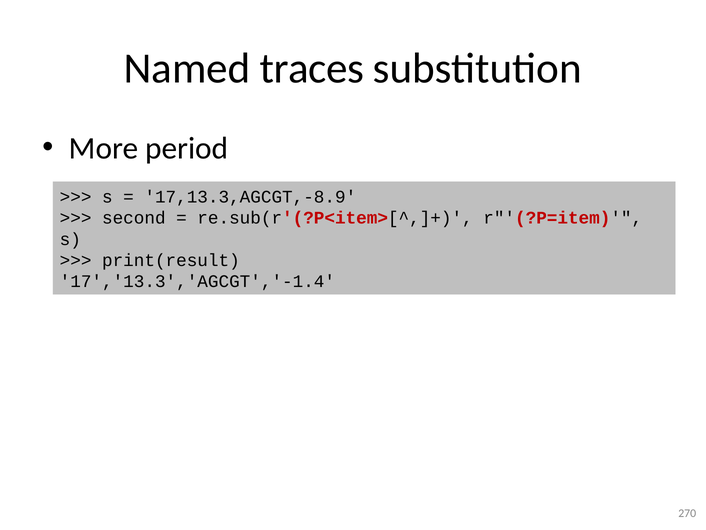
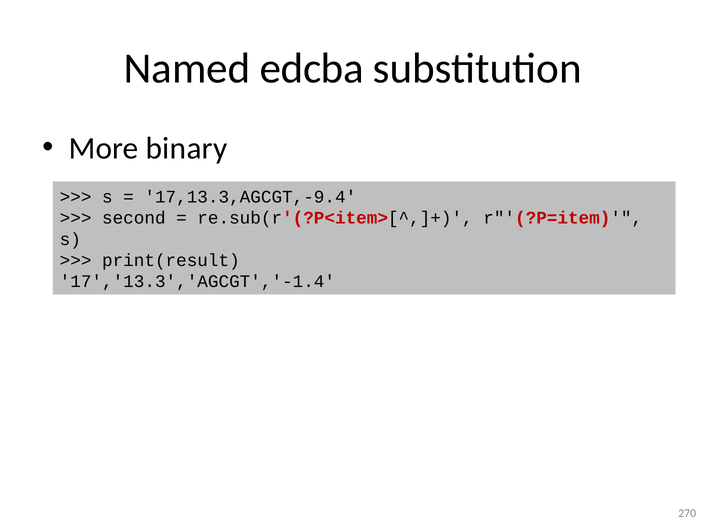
traces: traces -> edcba (312, 68)
period: period -> binary (186, 148)
17,13.3,AGCGT,-8.9: 17,13.3,AGCGT,-8.9 -> 17,13.3,AGCGT,-9.4 (250, 197)
